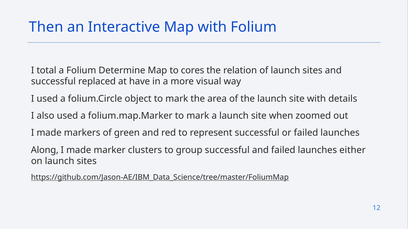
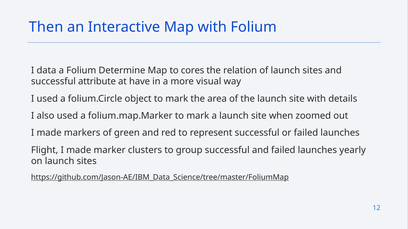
total: total -> data (46, 70)
replaced: replaced -> attribute (97, 82)
Along: Along -> Flight (45, 150)
either: either -> yearly (353, 150)
